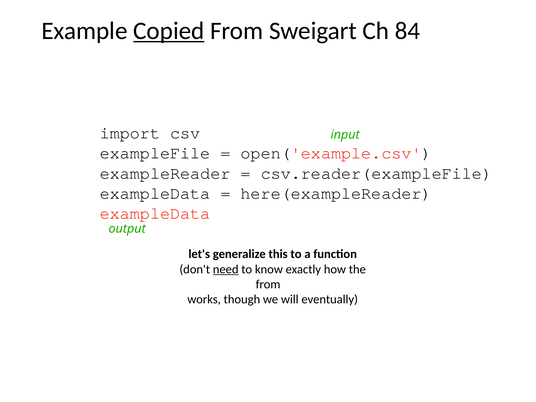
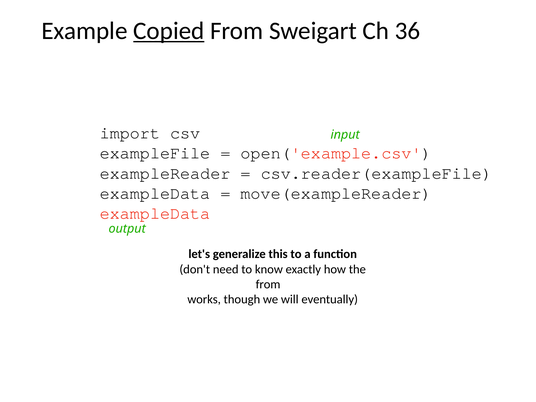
84: 84 -> 36 (408, 31)
here(exampleReader: here(exampleReader -> move(exampleReader (336, 193)
need underline: present -> none (226, 269)
